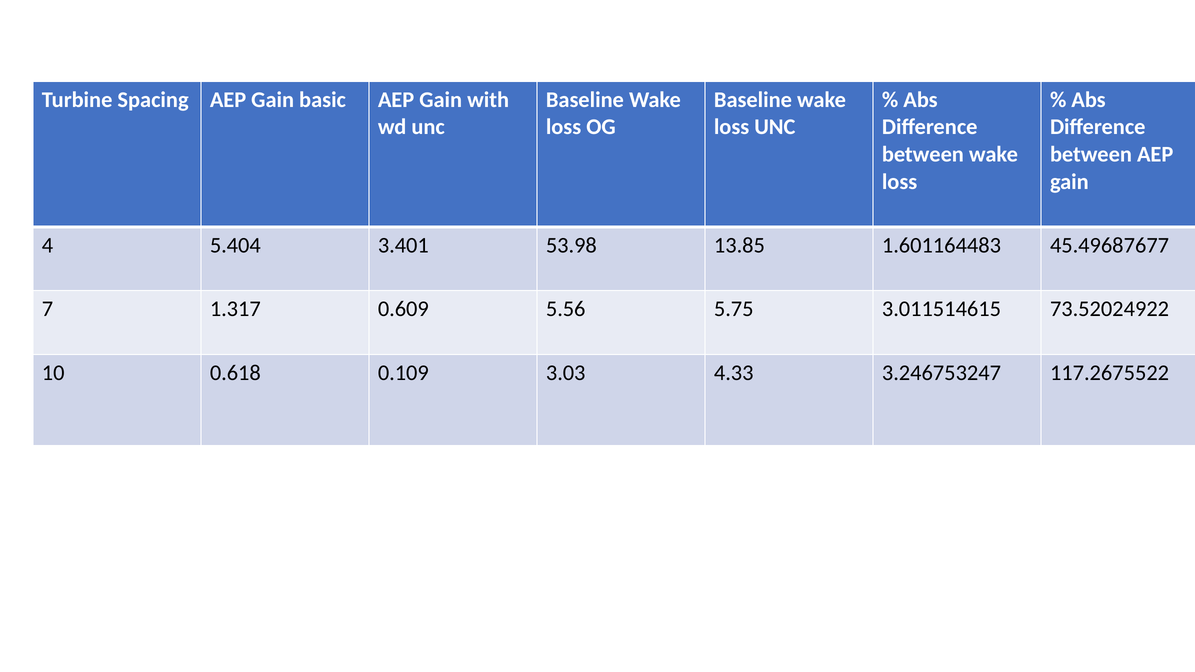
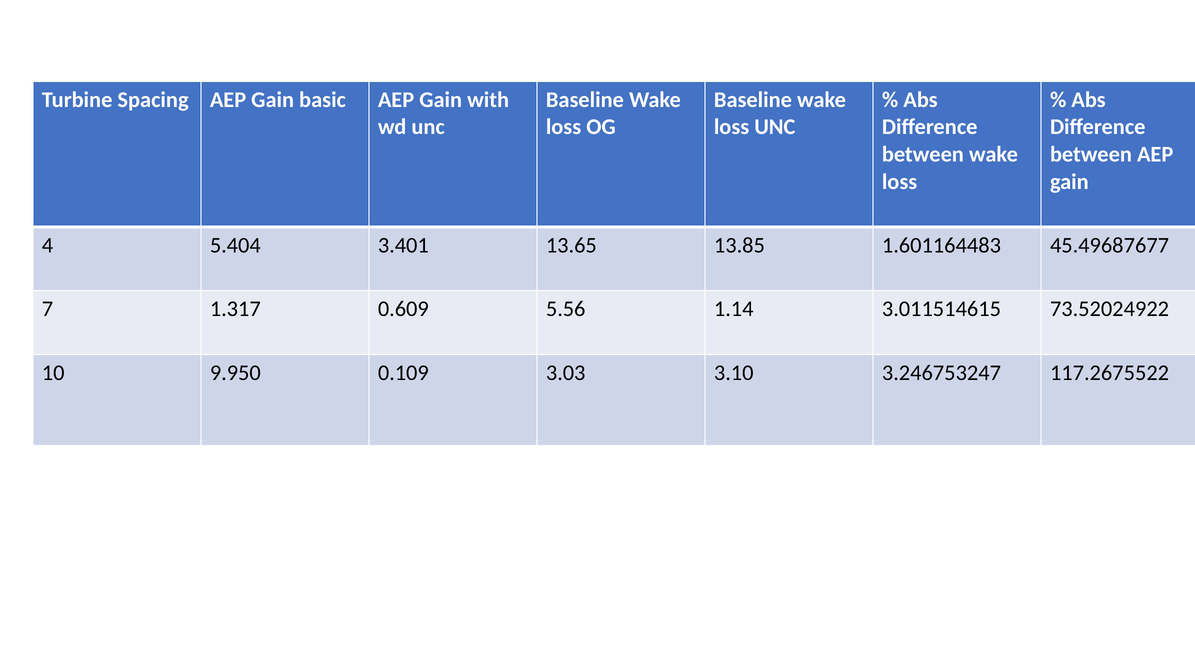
53.98: 53.98 -> 13.65 (571, 245)
5.75: 5.75 -> 1.14 (734, 309)
0.618: 0.618 -> 9.950 (235, 373)
4.33: 4.33 -> 3.10 (734, 373)
